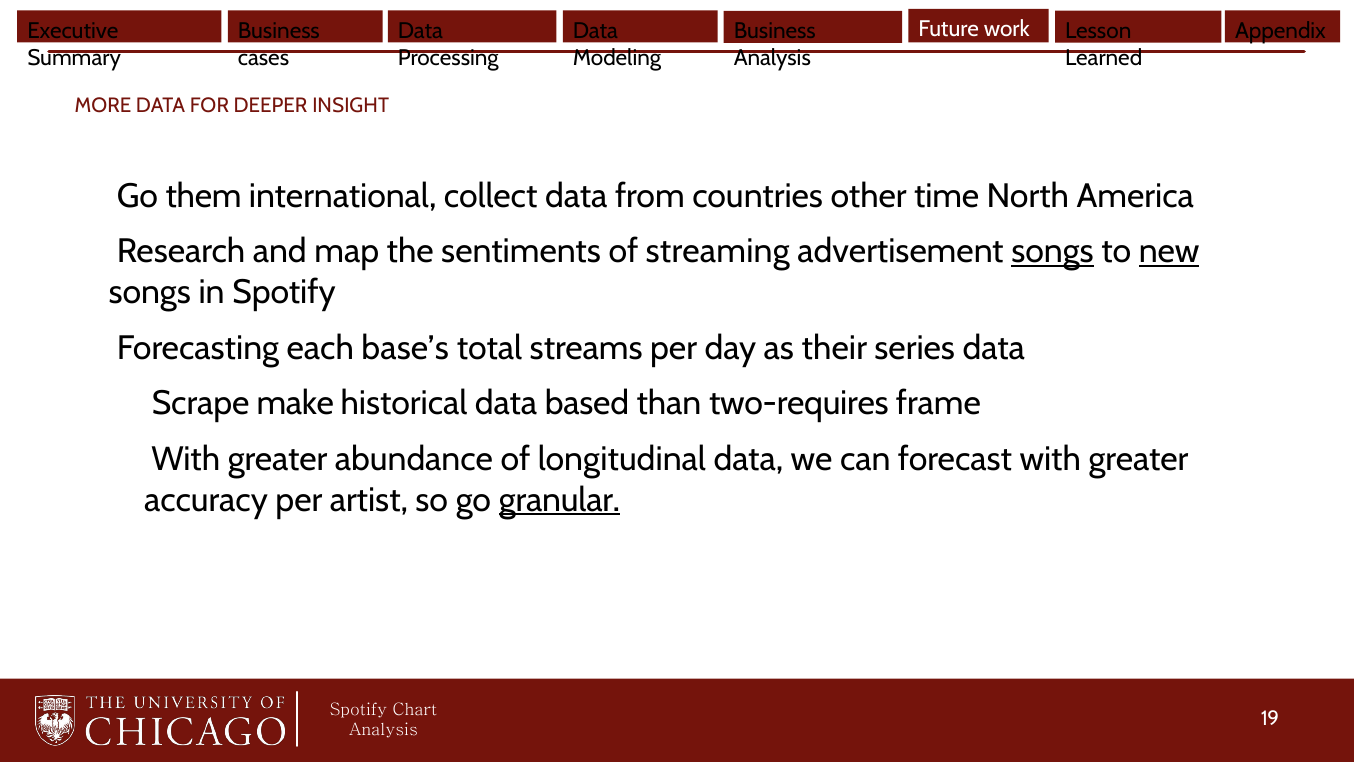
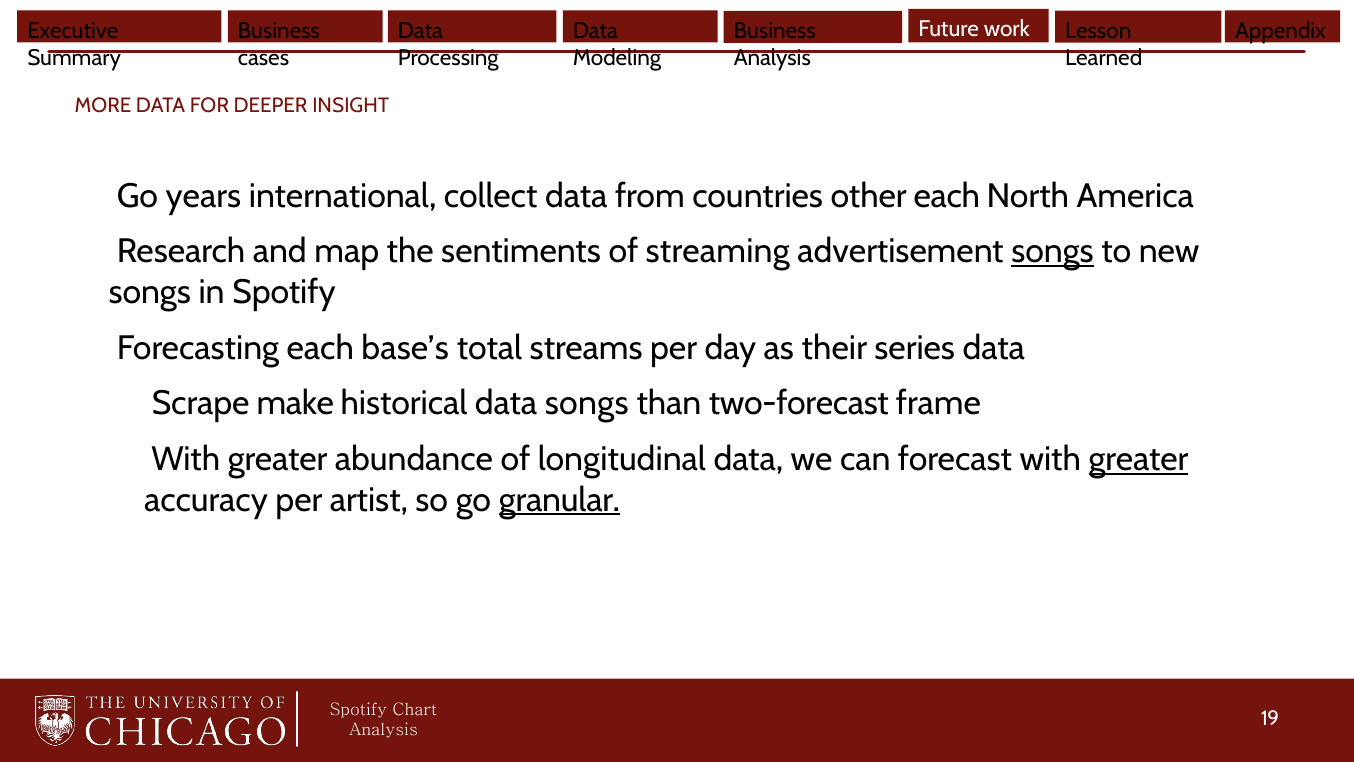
them: them -> years (203, 196)
other time: time -> each (947, 196)
new underline: present -> none (1169, 251)
data based: based -> songs (587, 403)
two-requires: two-requires -> two-forecast (799, 403)
greater underline: none -> present (1138, 459)
